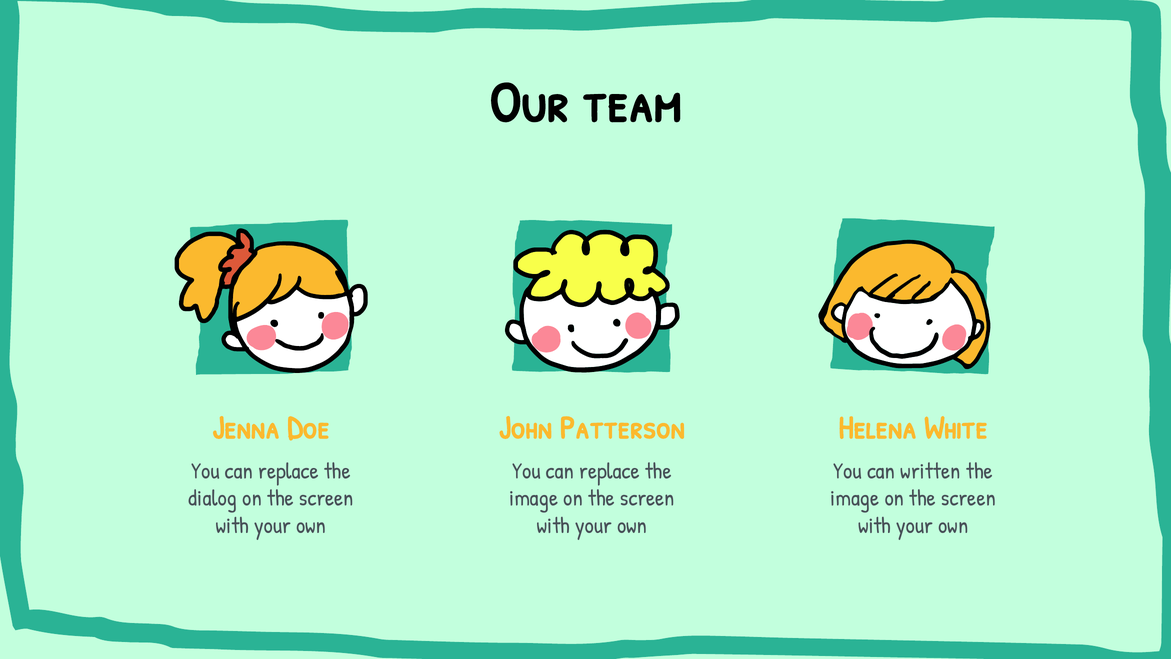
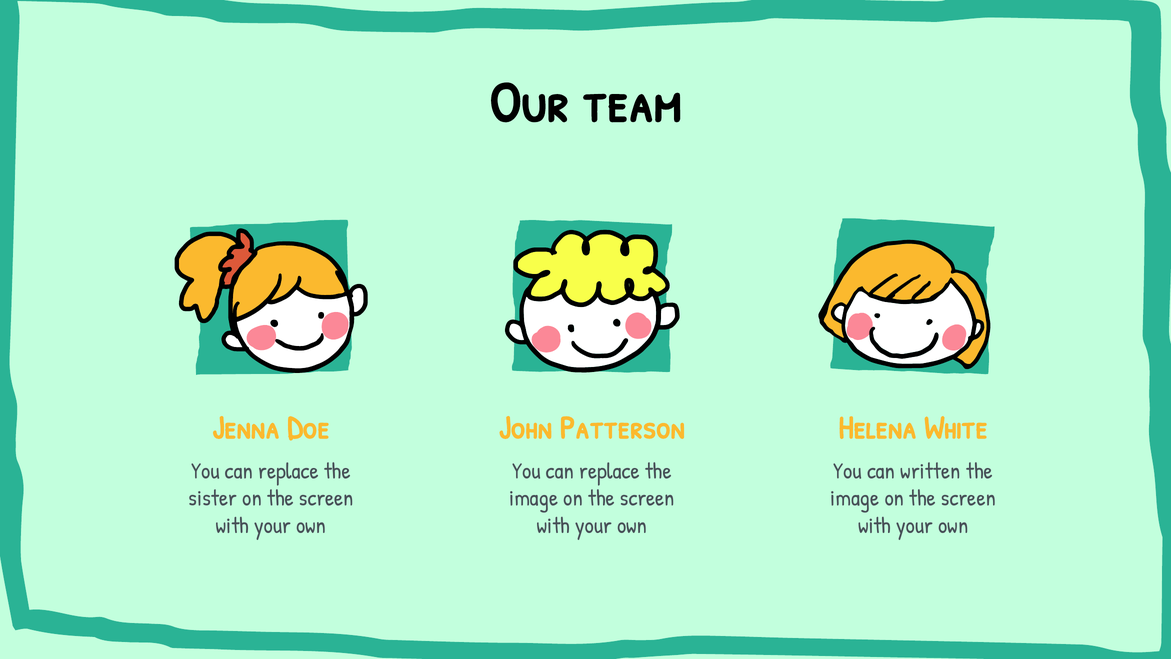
dialog: dialog -> sister (213, 498)
